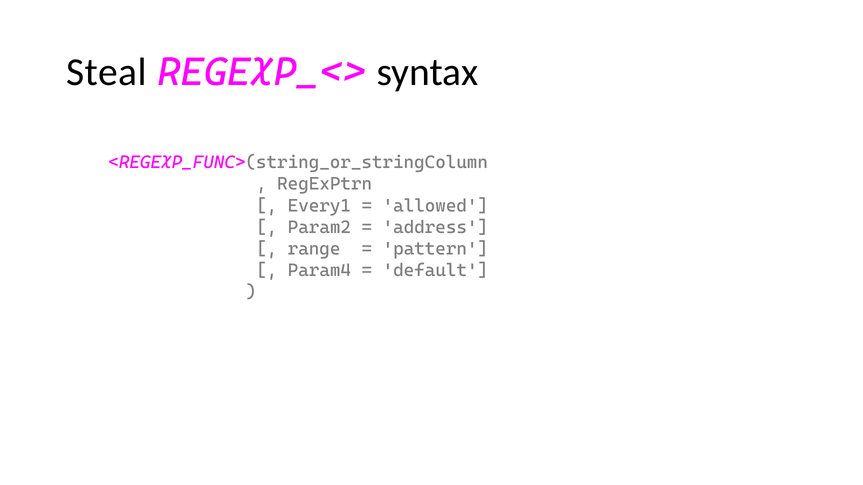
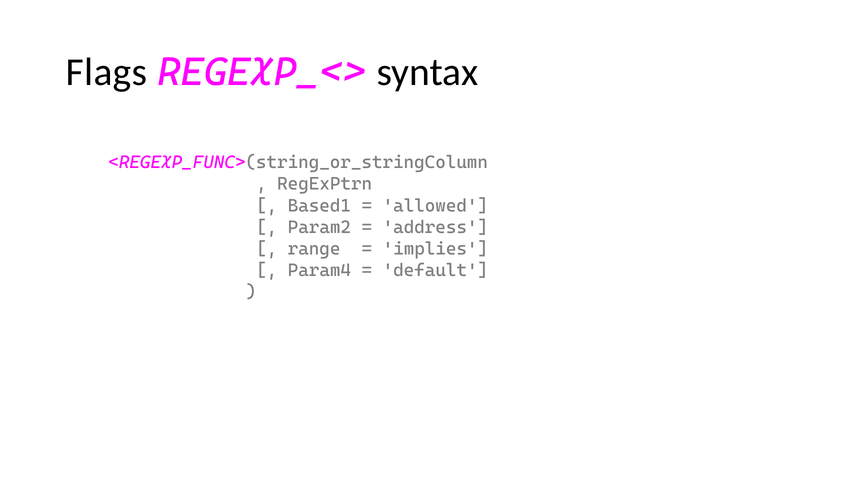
Steal: Steal -> Flags (106, 72)
Every1: Every1 -> Based1 (319, 206)
pattern: pattern -> implies (435, 249)
